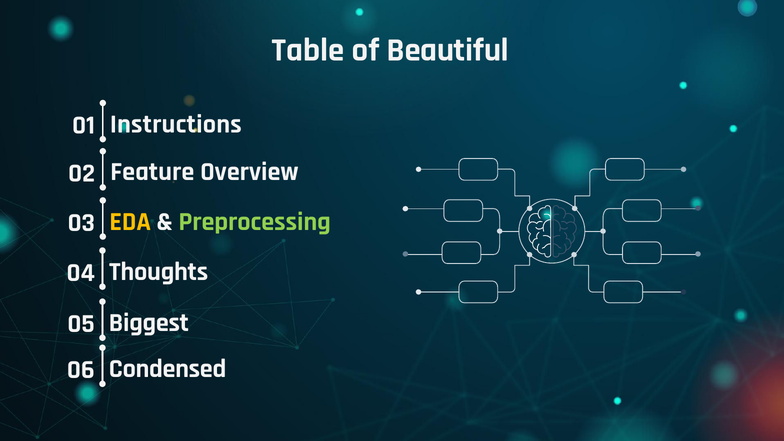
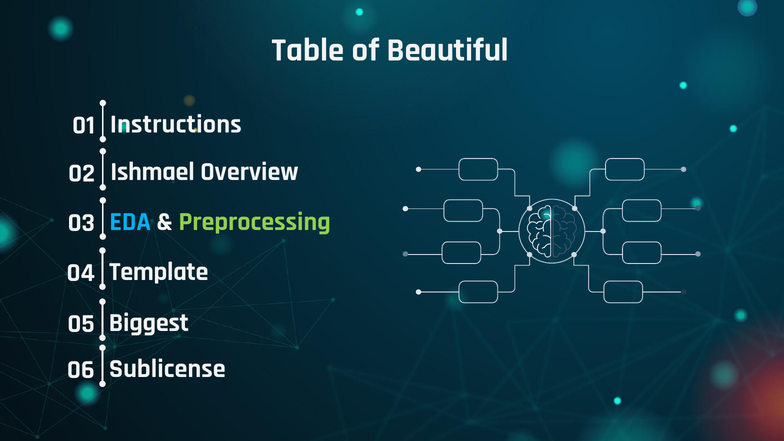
Feature: Feature -> Ishmael (152, 172)
EDA colour: yellow -> light blue (130, 221)
Thoughts: Thoughts -> Template (159, 272)
Condensed: Condensed -> Sublicense (167, 369)
